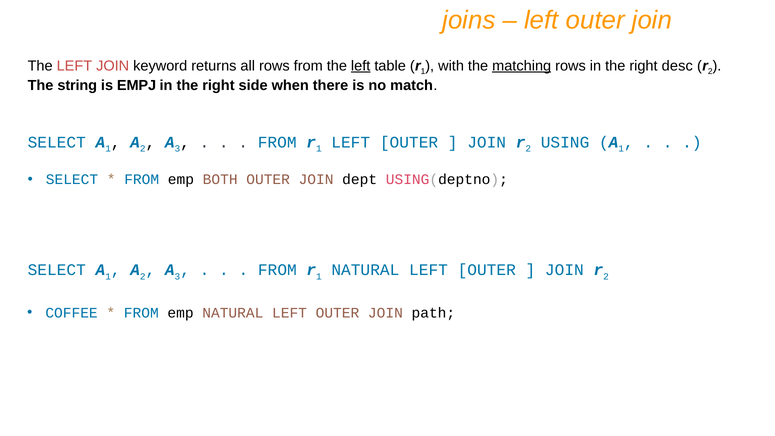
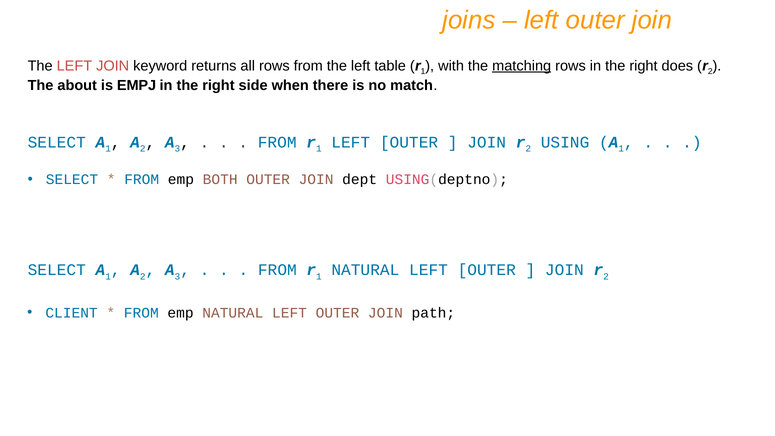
left underline: present -> none (361, 66)
desc: desc -> does (677, 66)
string: string -> about (77, 86)
COFFEE: COFFEE -> CLIENT (72, 313)
